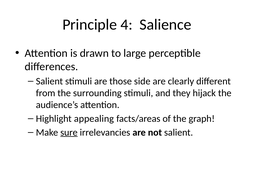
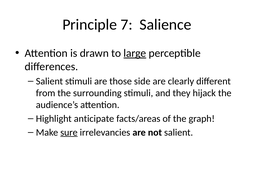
4: 4 -> 7 (127, 25)
large underline: none -> present (135, 53)
appealing: appealing -> anticipate (94, 119)
